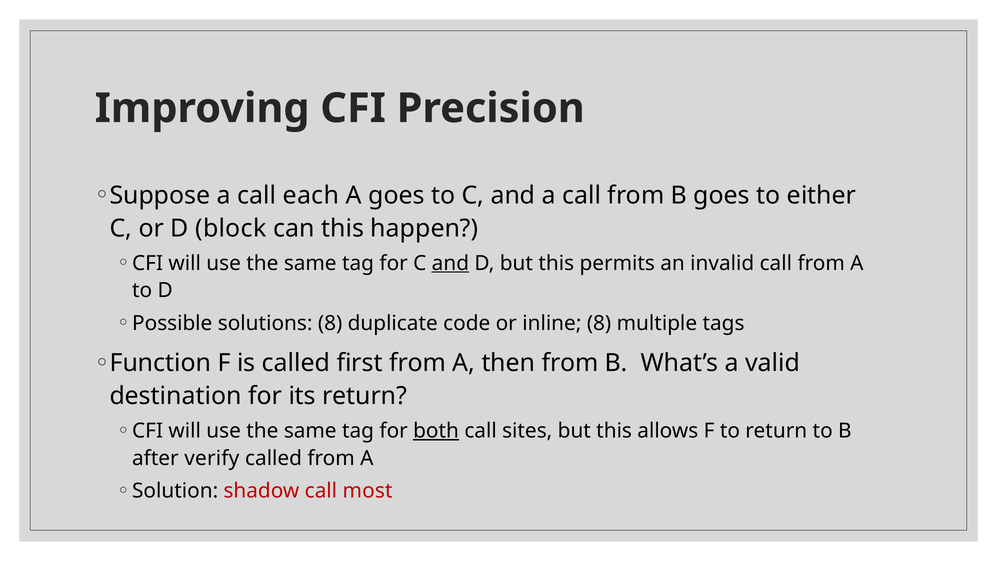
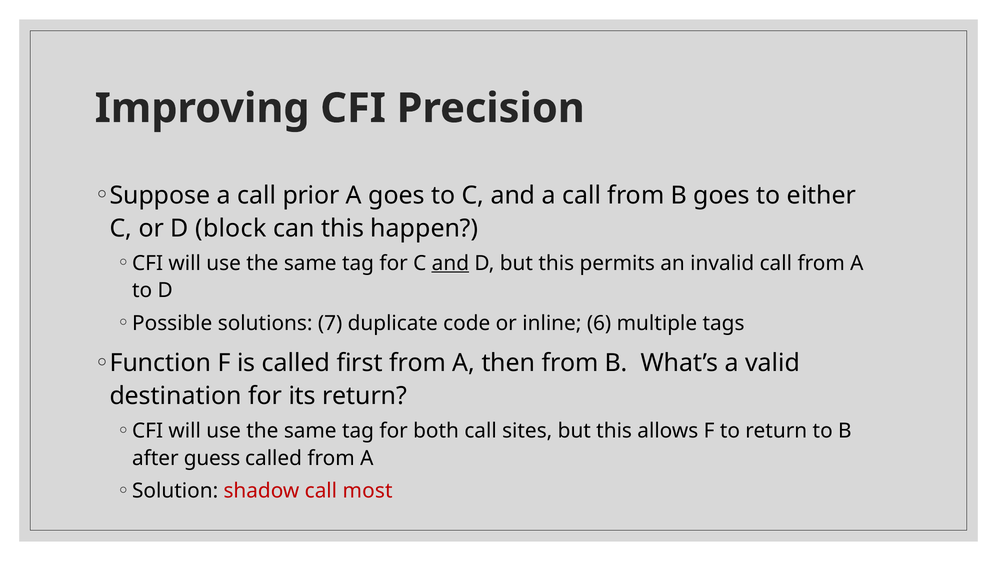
each: each -> prior (311, 195)
solutions 8: 8 -> 7 (330, 323)
inline 8: 8 -> 6 (599, 323)
both underline: present -> none (436, 431)
verify: verify -> guess (212, 458)
